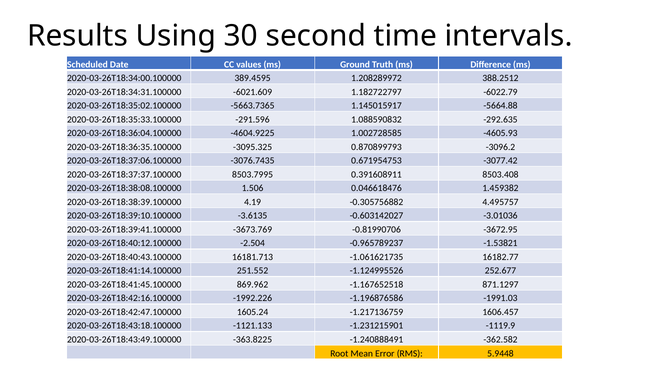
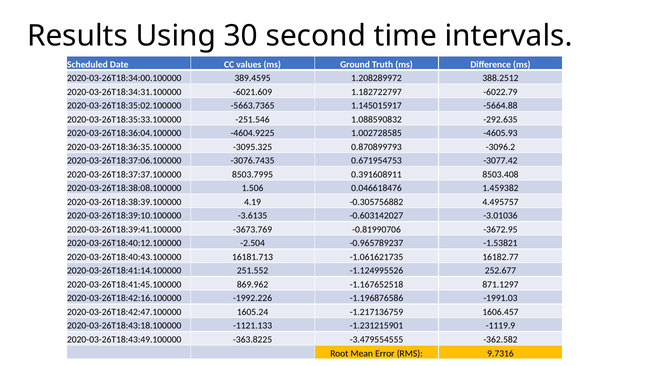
-291.596: -291.596 -> -251.546 (253, 120)
-1.240888491: -1.240888491 -> -3.479554555 (377, 340)
5.9448: 5.9448 -> 9.7316 (500, 354)
